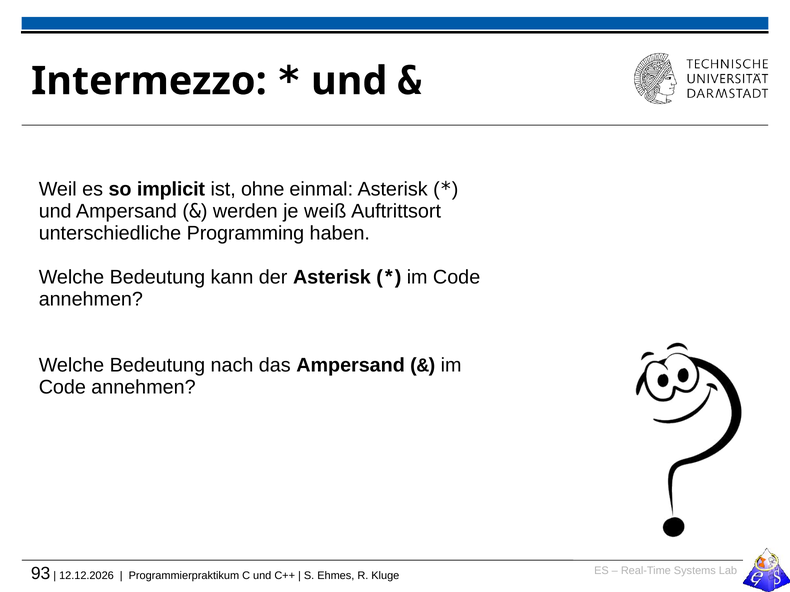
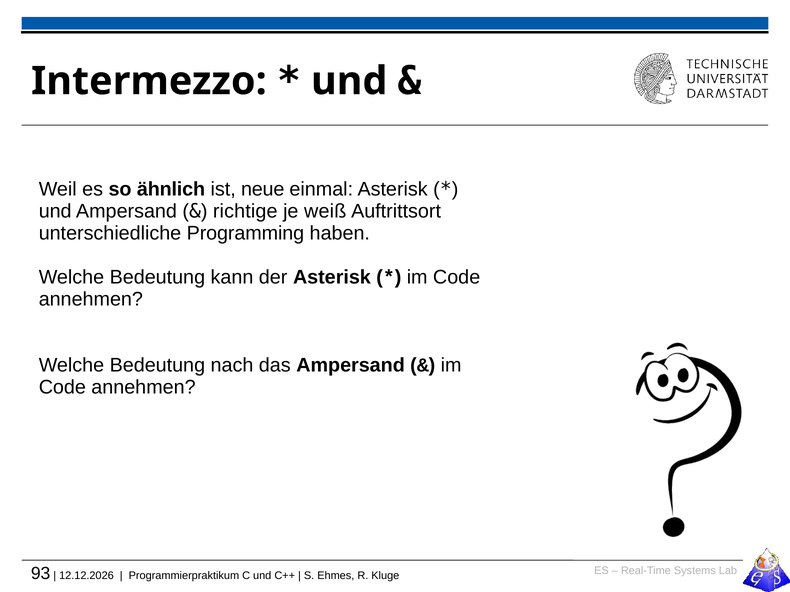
implicit: implicit -> ähnlich (171, 189)
ohne: ohne -> neue (263, 189)
werden: werden -> richtige (245, 211)
